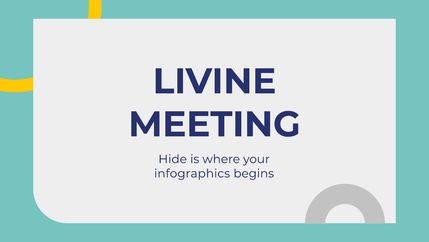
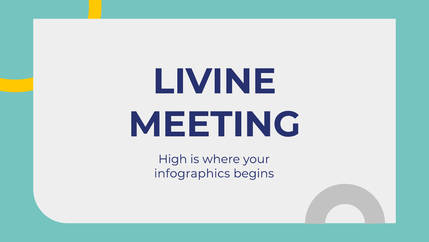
Hide: Hide -> High (173, 159)
